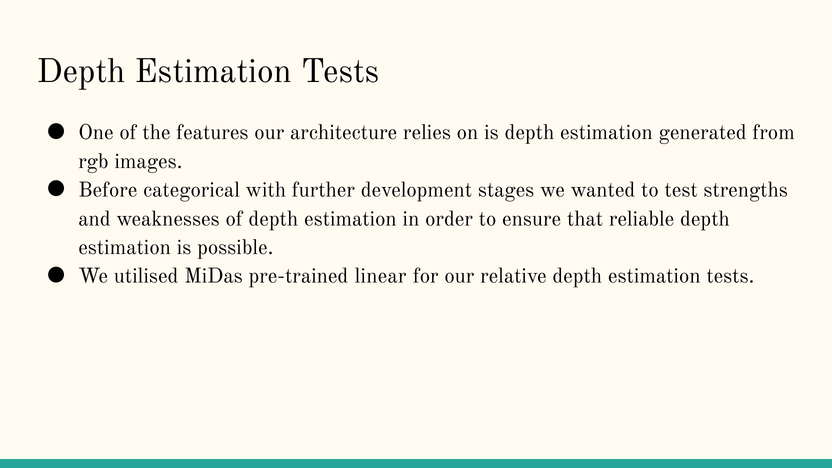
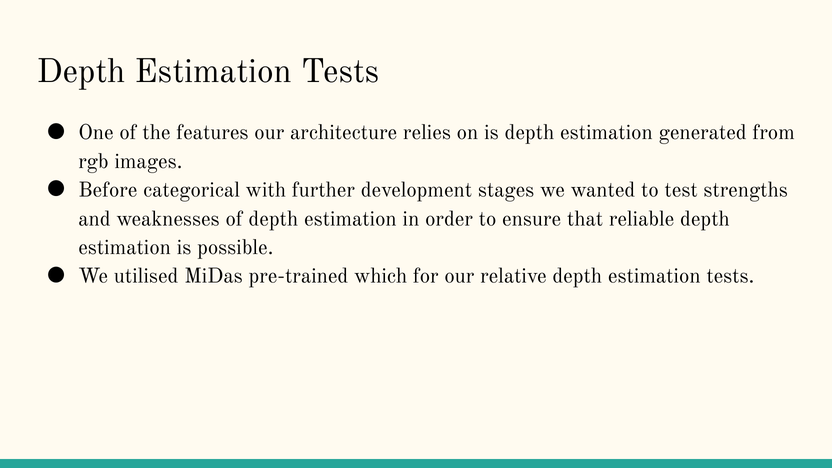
linear: linear -> which (381, 276)
